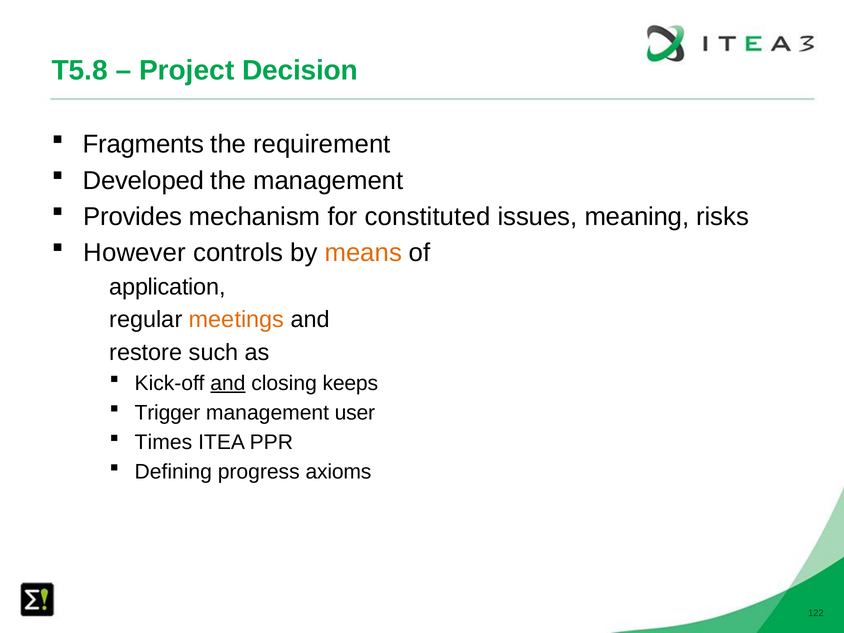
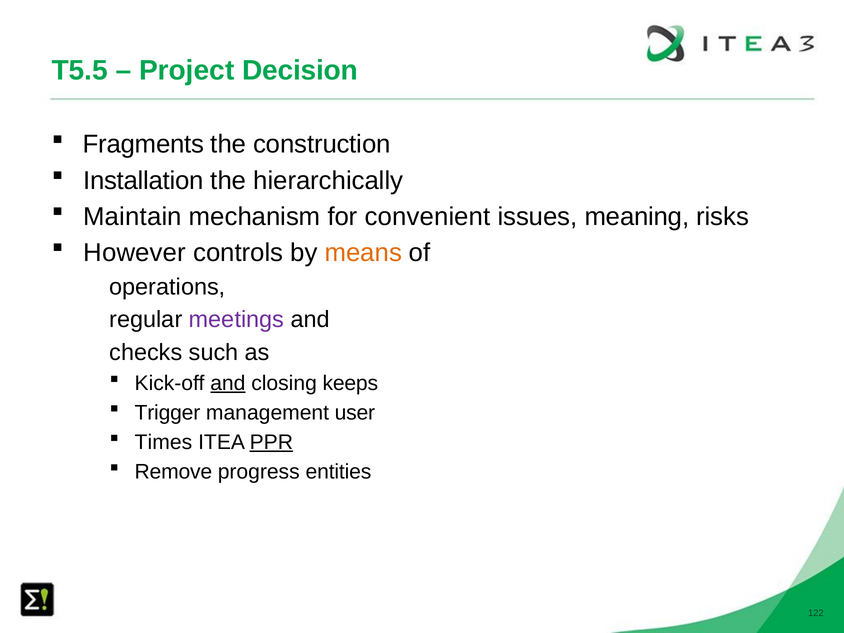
T5.8: T5.8 -> T5.5 (80, 71)
requirement: requirement -> construction (322, 144)
Developed: Developed -> Installation (143, 181)
the management: management -> hierarchically (328, 181)
Provides: Provides -> Maintain (133, 217)
constituted: constituted -> convenient (428, 217)
application: application -> operations (167, 287)
meetings colour: orange -> purple (236, 320)
restore: restore -> checks (146, 352)
PPR underline: none -> present (271, 442)
Defining: Defining -> Remove (173, 472)
axioms: axioms -> entities (338, 472)
